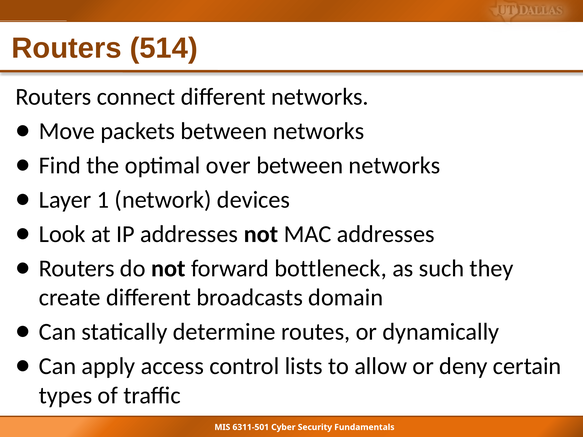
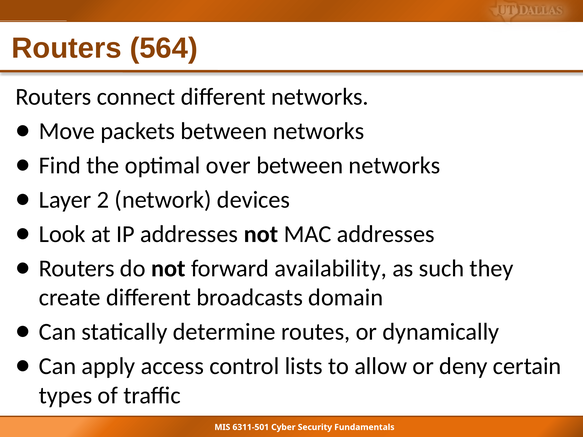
514: 514 -> 564 (164, 48)
1: 1 -> 2 (103, 200)
bottleneck: bottleneck -> availability (331, 269)
